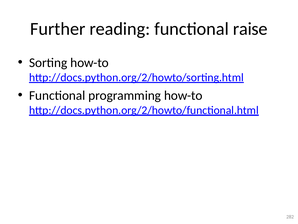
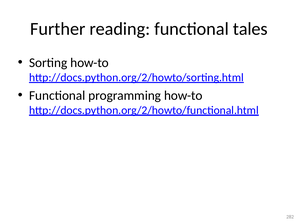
raise: raise -> tales (250, 29)
